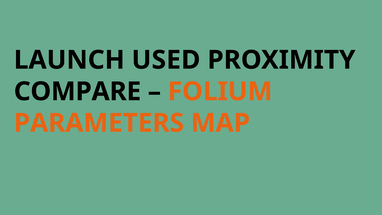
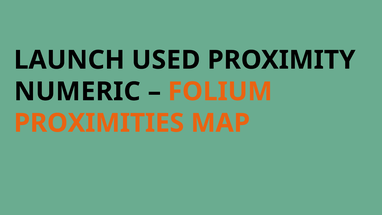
COMPARE: COMPARE -> NUMERIC (77, 91)
PARAMETERS: PARAMETERS -> PROXIMITIES (99, 123)
